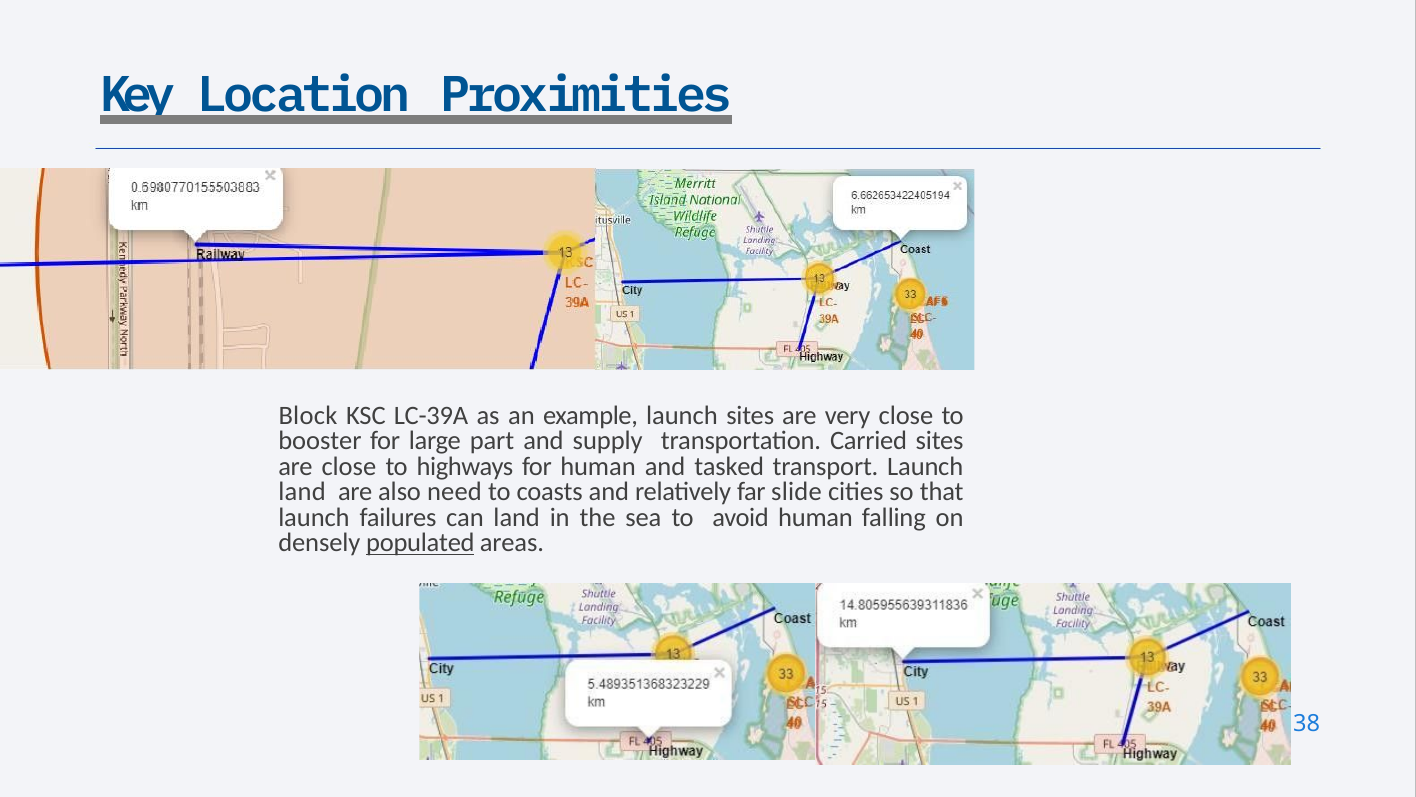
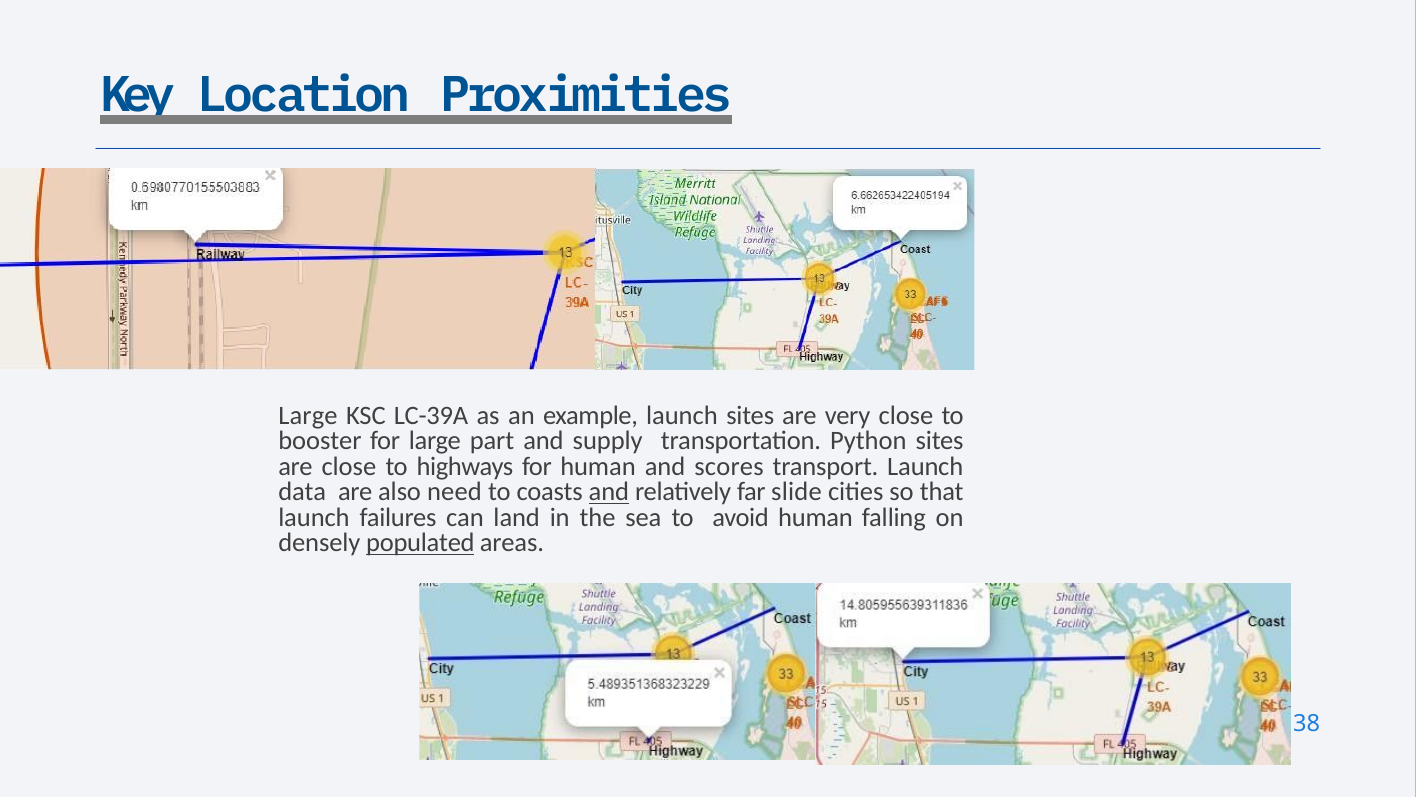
Block: Block -> Large (308, 415)
Carried: Carried -> Python (868, 441)
tasked: tasked -> scores (729, 466)
land: land -> data (302, 492)
and underline: none -> present (609, 492)
